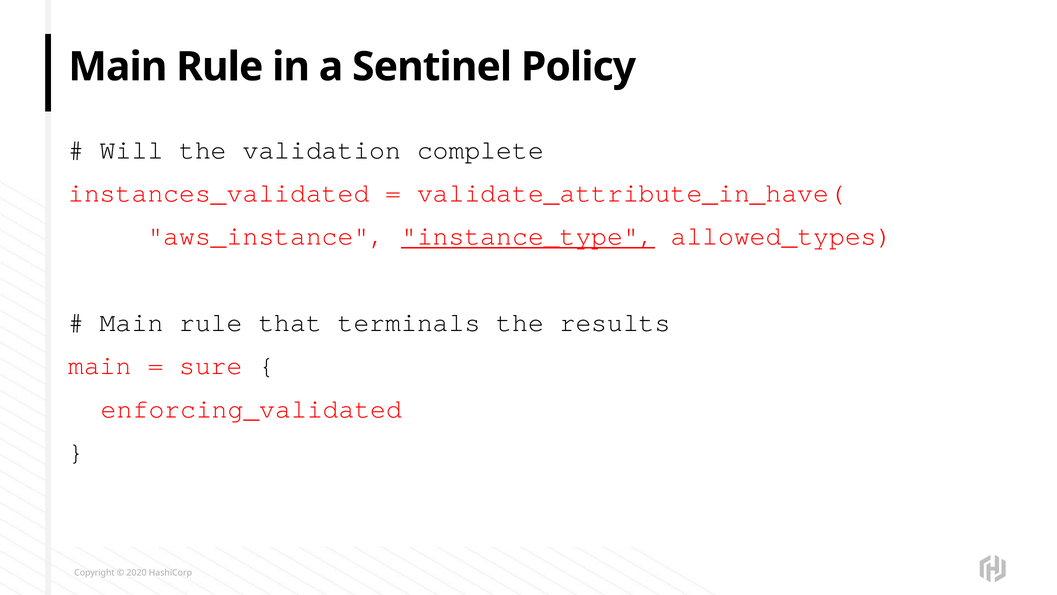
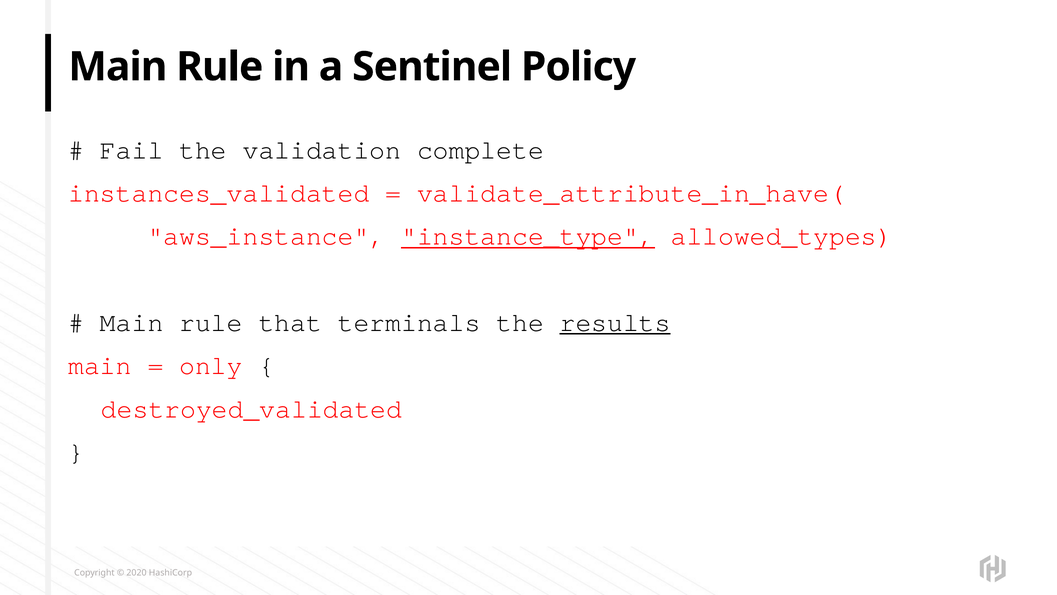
Will: Will -> Fail (132, 150)
results underline: none -> present (615, 322)
sure: sure -> only (211, 365)
enforcing_validated: enforcing_validated -> destroyed_validated (252, 409)
